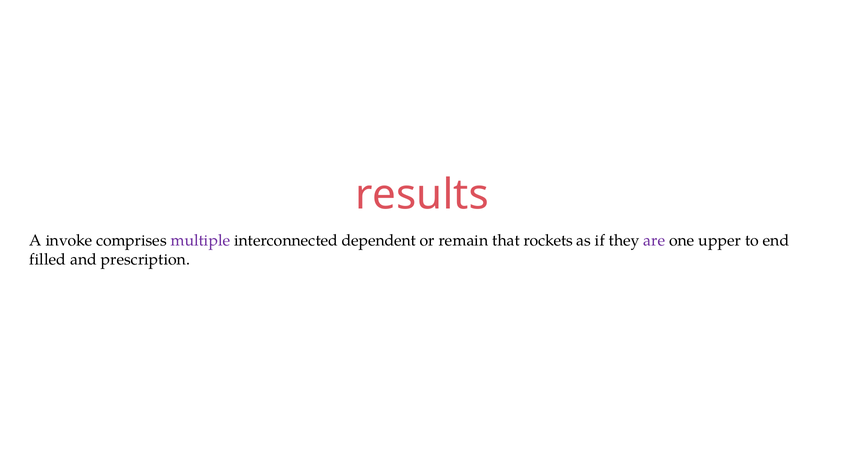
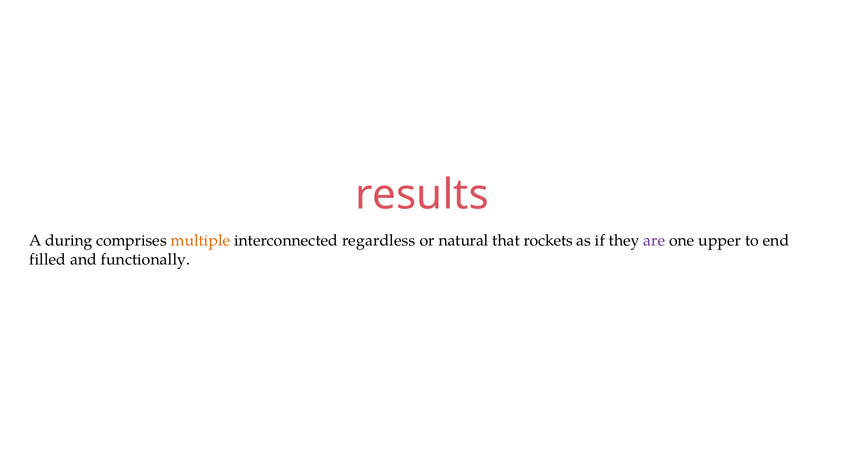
invoke: invoke -> during (69, 241)
multiple colour: purple -> orange (200, 241)
dependent: dependent -> regardless (379, 241)
remain: remain -> natural (464, 241)
prescription: prescription -> functionally (145, 260)
